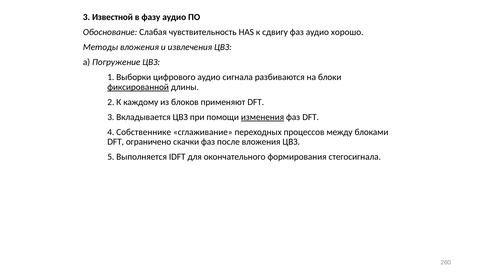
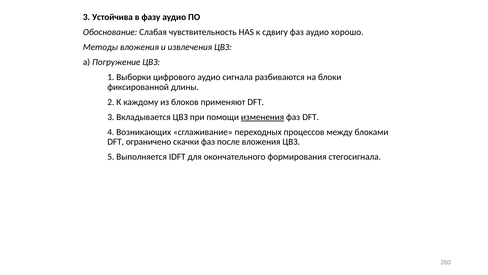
Известной: Известной -> Устойчива (112, 17)
фиксированной underline: present -> none (138, 87)
Собственнике: Собственнике -> Возникающих (144, 132)
